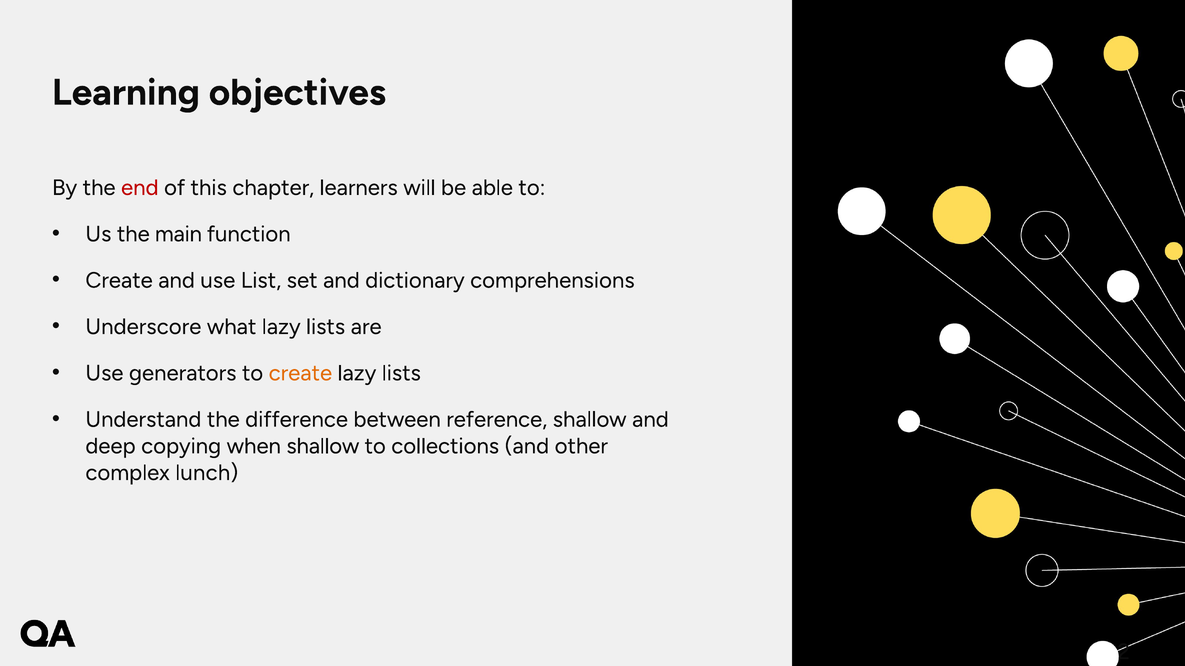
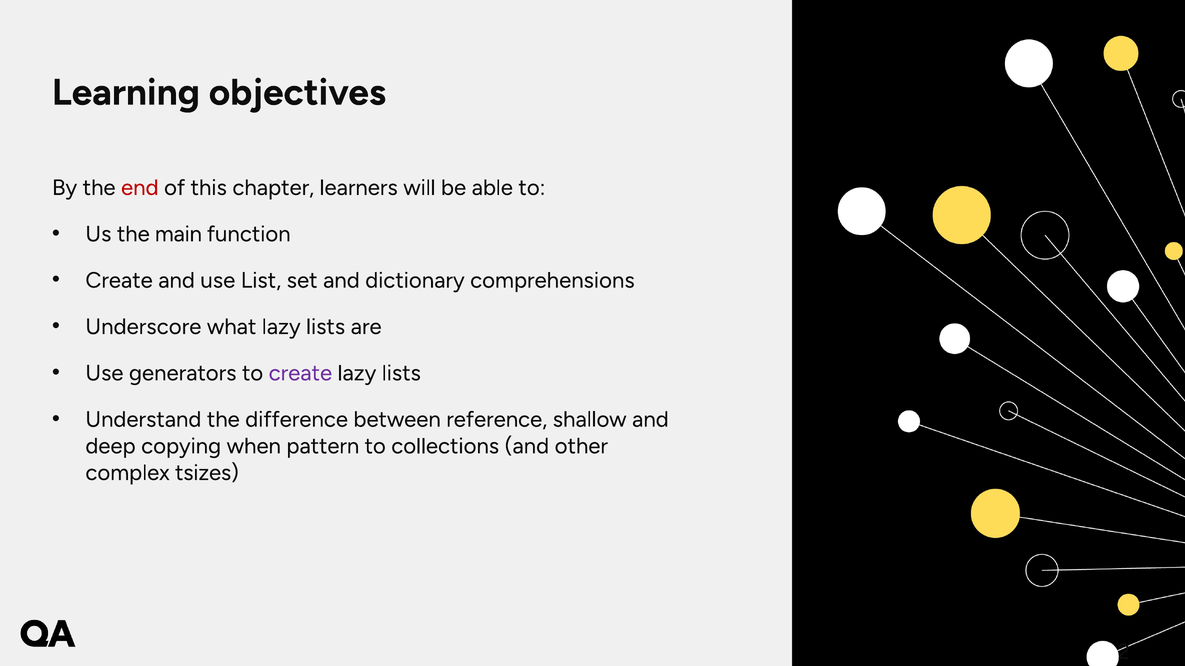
create colour: orange -> purple (300, 373)
when shallow: shallow -> pattern (323, 446)
lunch: lunch -> tsizes (207, 473)
